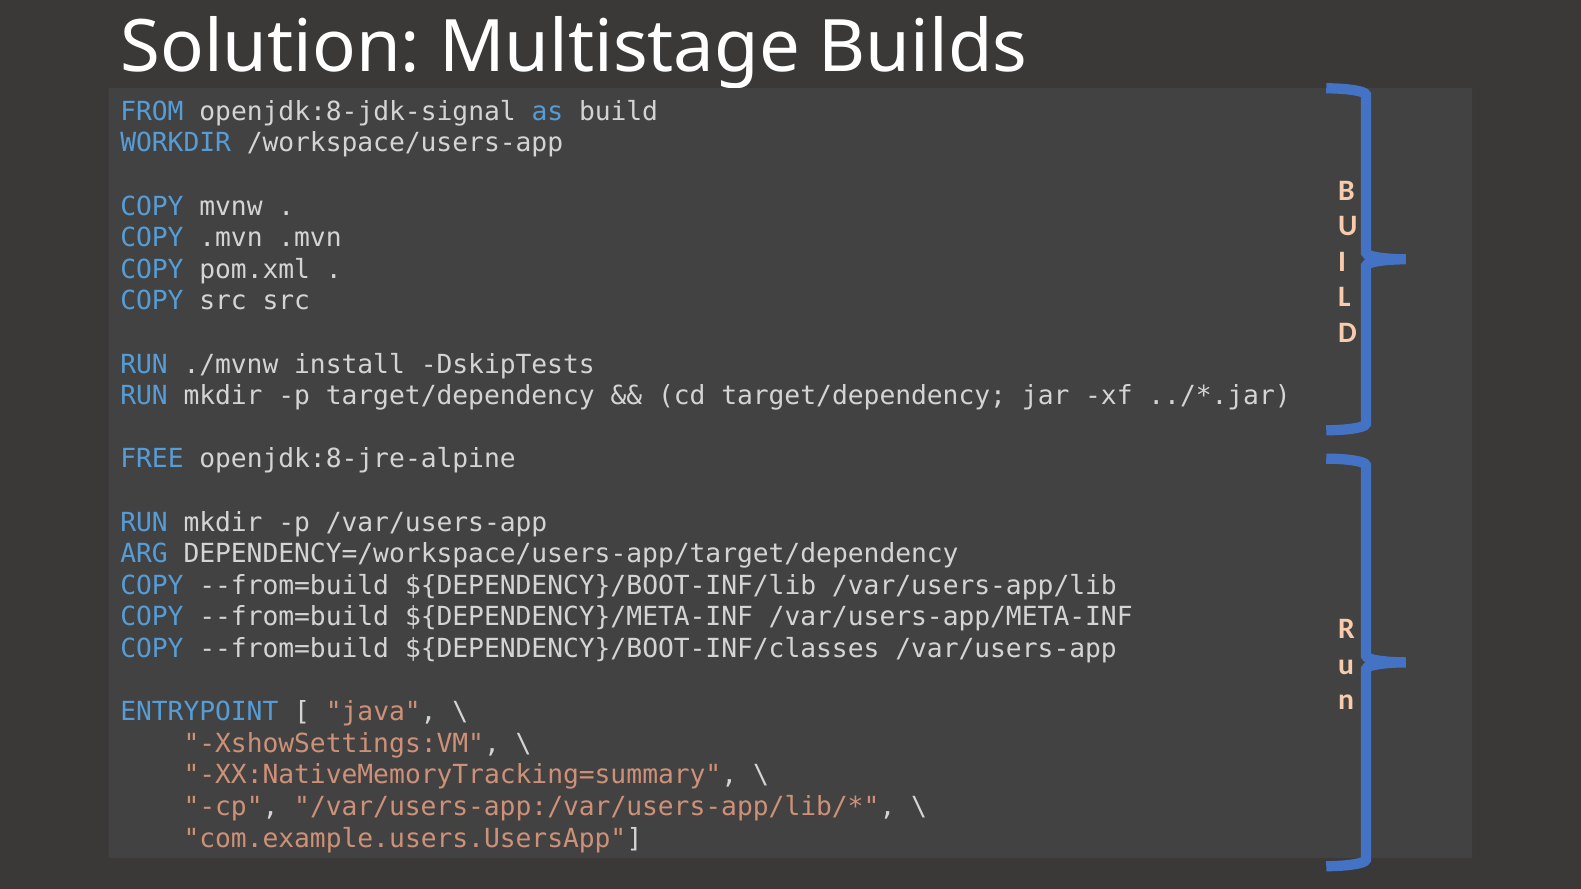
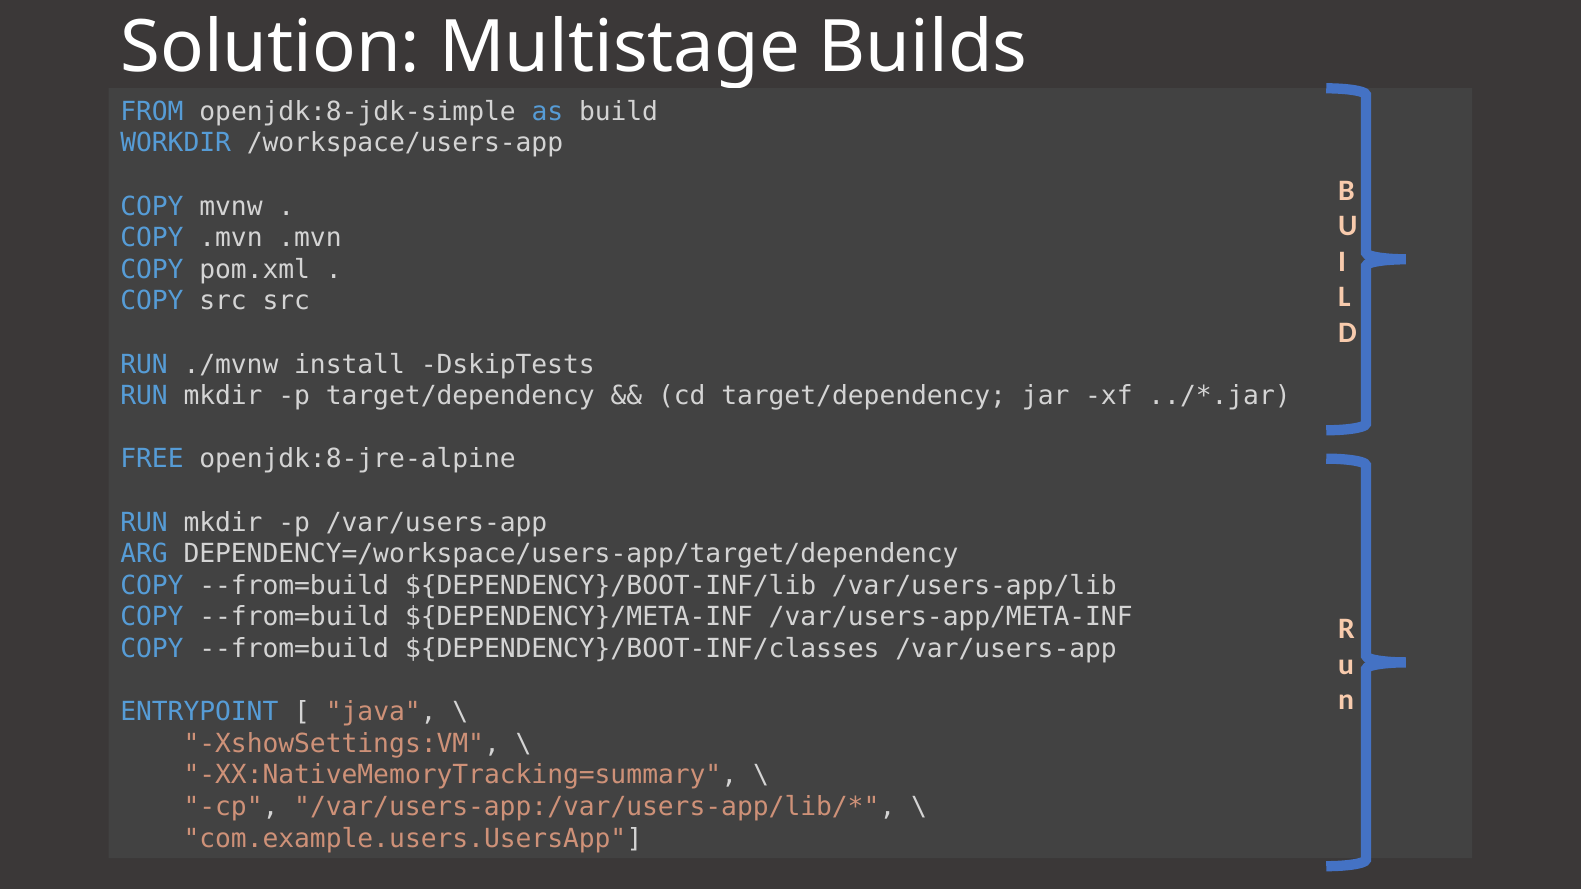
openjdk:8-jdk-signal: openjdk:8-jdk-signal -> openjdk:8-jdk-simple (358, 112)
